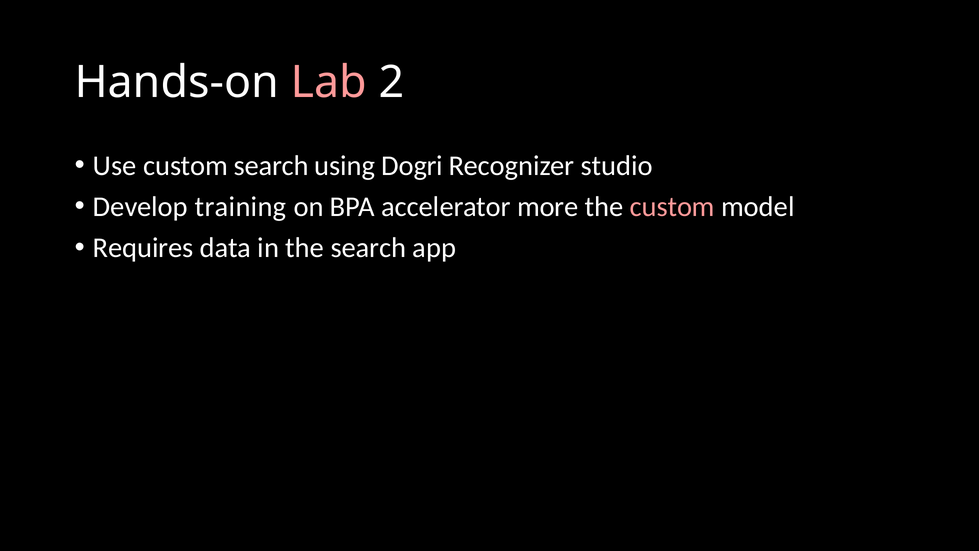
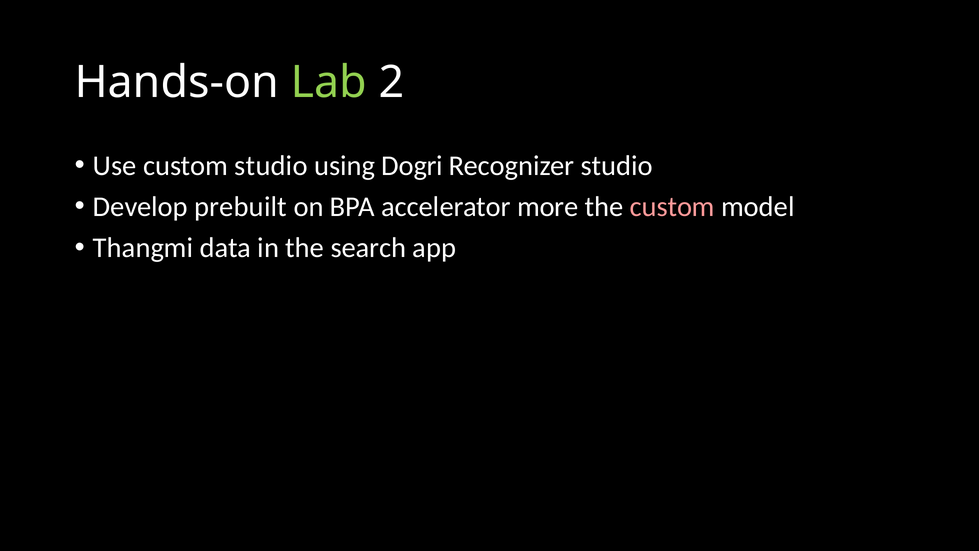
Lab colour: pink -> light green (329, 82)
custom search: search -> studio (271, 166)
training: training -> prebuilt (241, 207)
Requires: Requires -> Thangmi (143, 248)
